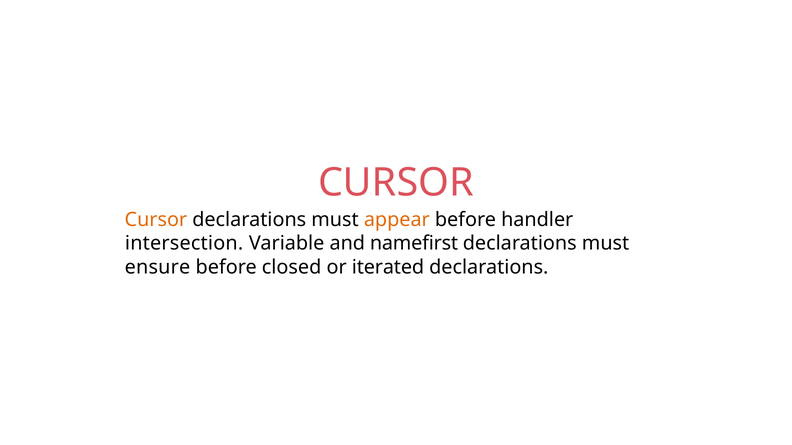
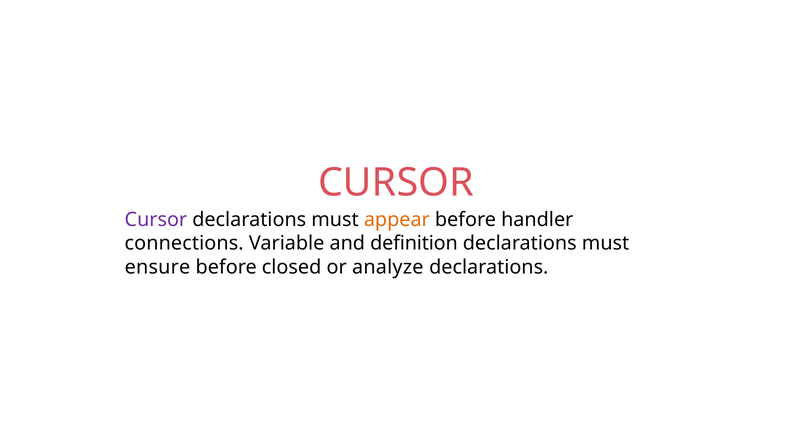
Cursor colour: orange -> purple (156, 220)
intersection: intersection -> connections (184, 244)
namefirst: namefirst -> definition (414, 244)
iterated: iterated -> analyze (388, 267)
